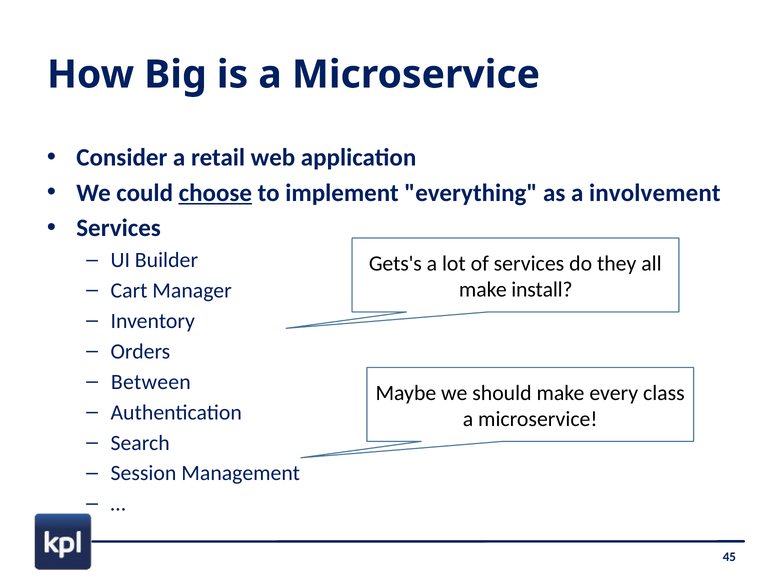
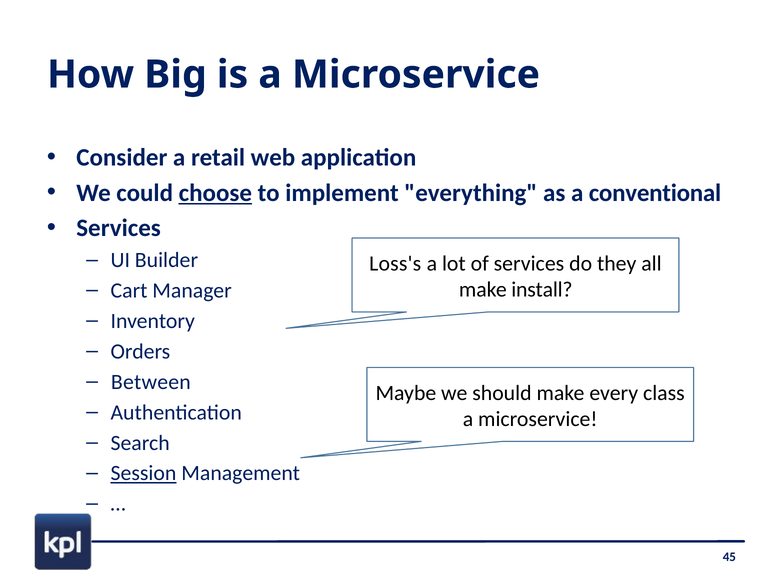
involvement: involvement -> conventional (655, 193)
Gets's: Gets's -> Loss's (395, 264)
Session underline: none -> present (143, 473)
